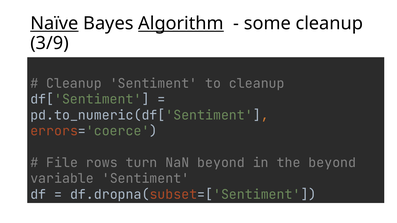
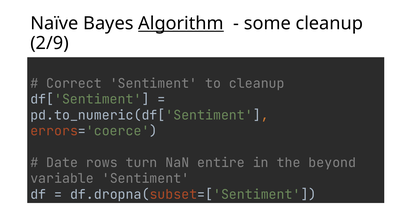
Naïve underline: present -> none (54, 24)
3/9: 3/9 -> 2/9 (50, 43)
Cleanup: Cleanup -> Correct (74, 84)
File: File -> Date (62, 163)
NaN beyond: beyond -> entire (221, 163)
